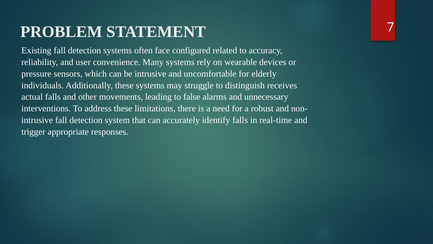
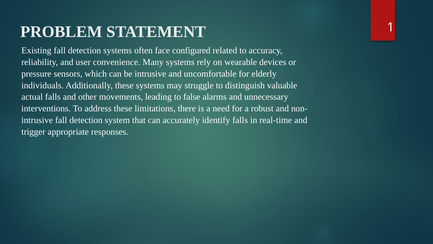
7: 7 -> 1 (391, 27)
receives: receives -> valuable (282, 85)
